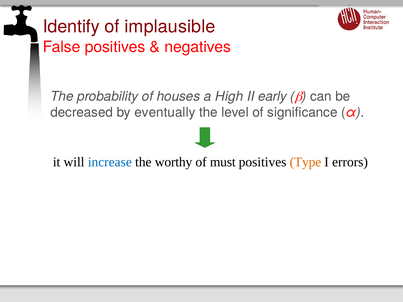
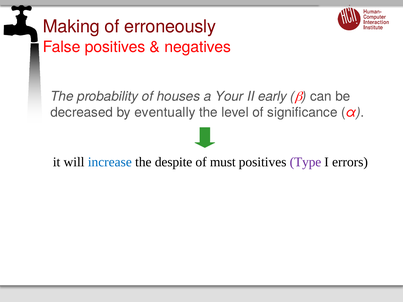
Identify: Identify -> Making (71, 27)
implausible: implausible -> erroneously (170, 27)
High: High -> Your (229, 96)
worthy: worthy -> despite (174, 162)
Type colour: orange -> purple (305, 162)
